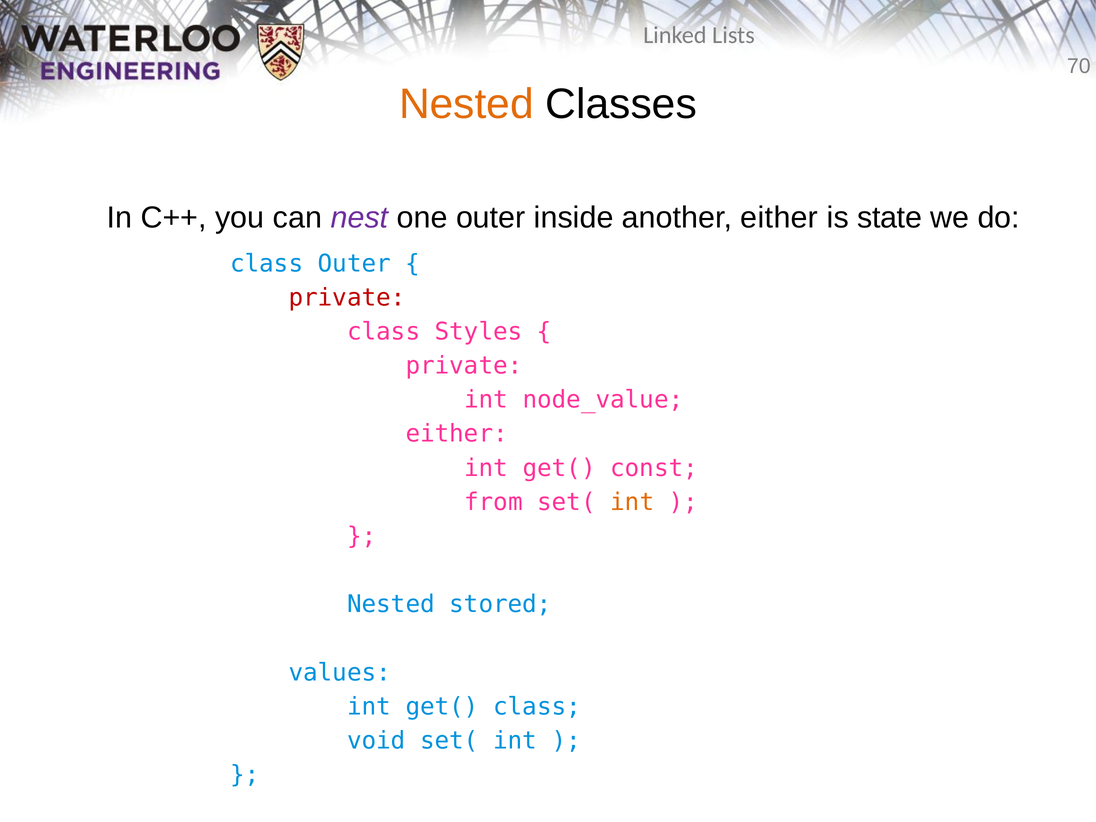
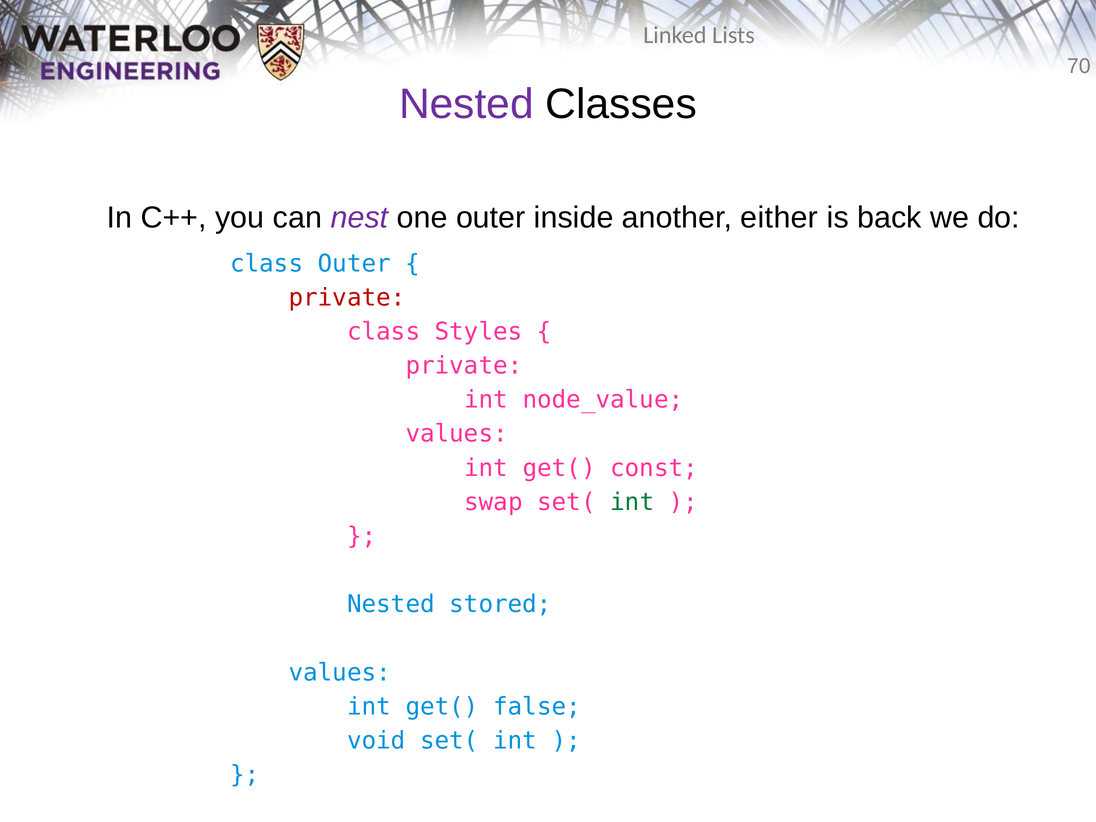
Nested colour: orange -> purple (466, 104)
state: state -> back (890, 218)
either: either -> values (457, 434)
from: from -> swap (493, 502)
int colour: orange -> green (632, 502)
get( class: class -> false (537, 707)
